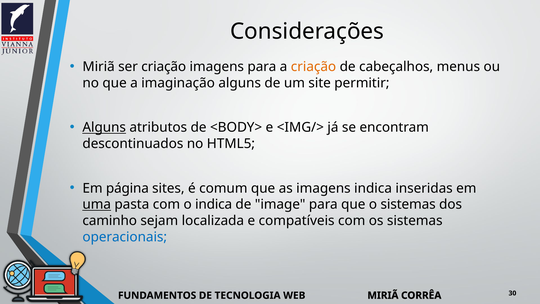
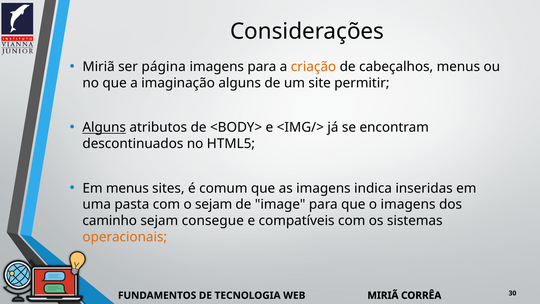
ser criação: criação -> página (164, 67)
Em página: página -> menus (127, 188)
uma underline: present -> none (97, 204)
o indica: indica -> sejam (214, 204)
o sistemas: sistemas -> imagens (408, 204)
localizada: localizada -> consegue (213, 221)
operacionais colour: blue -> orange (125, 237)
